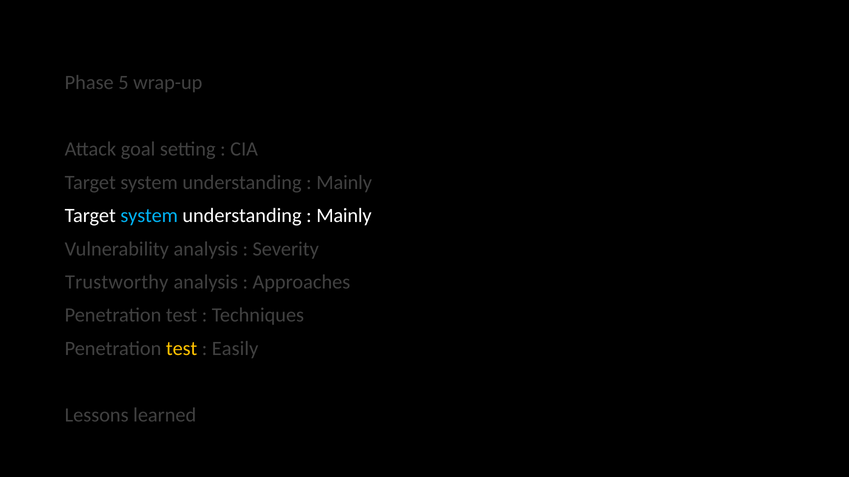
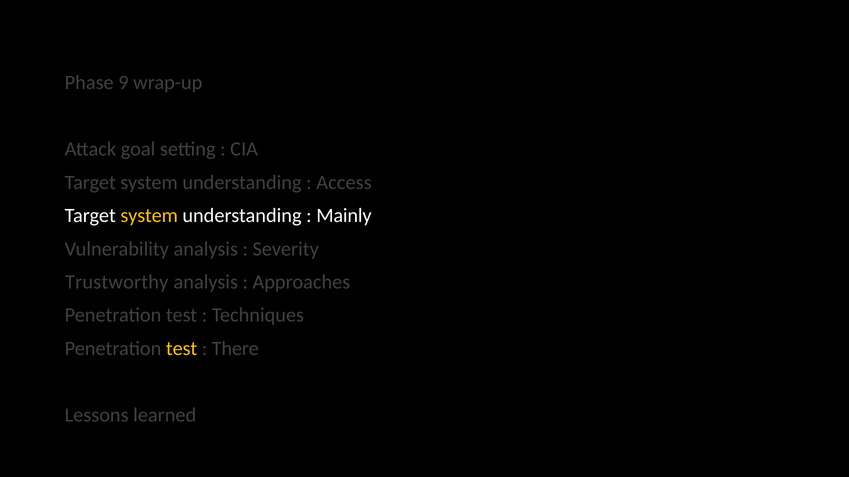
5: 5 -> 9 (123, 83)
Mainly: Mainly -> Access (344, 183)
system colour: light blue -> yellow (149, 216)
Easily: Easily -> There (235, 349)
